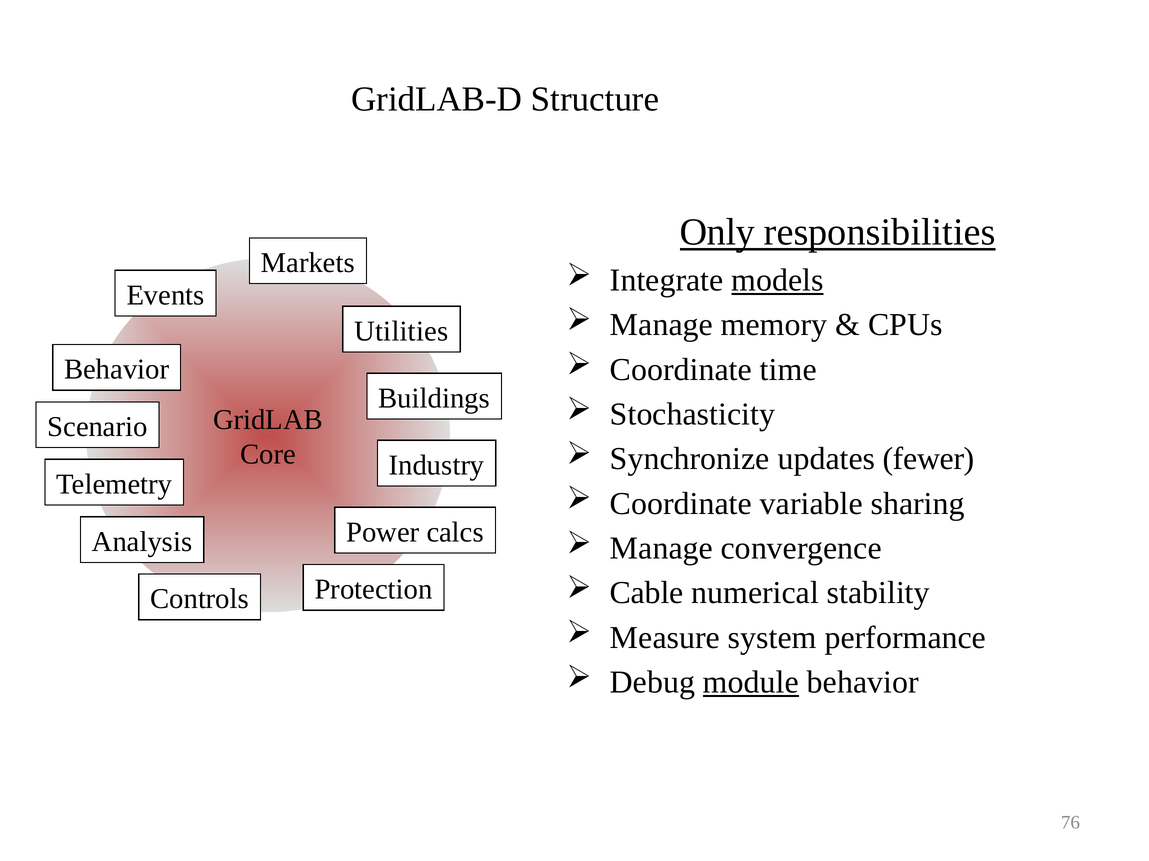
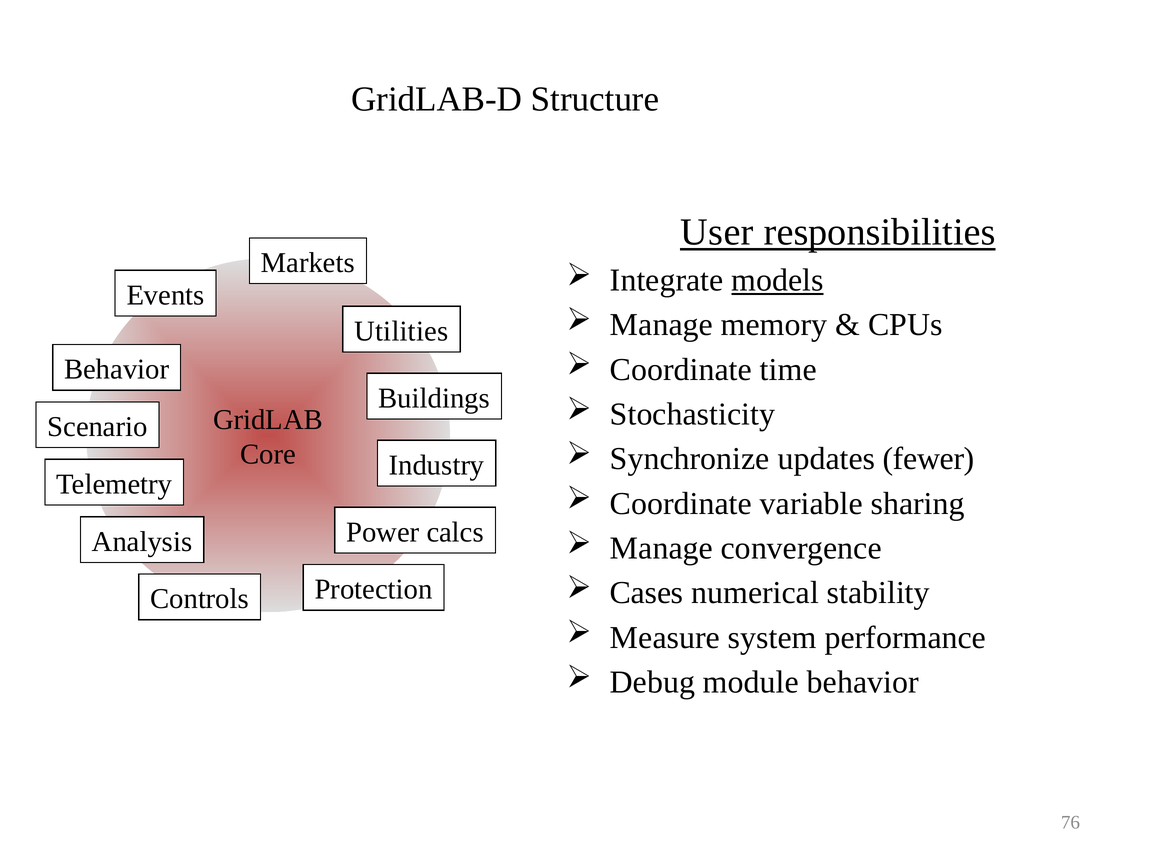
Only: Only -> User (717, 232)
Cable: Cable -> Cases (647, 593)
module underline: present -> none (751, 683)
